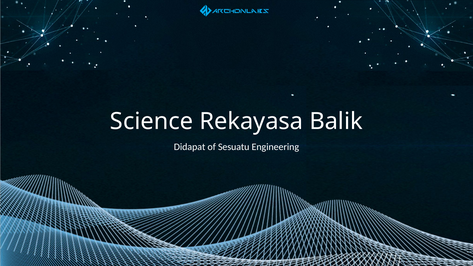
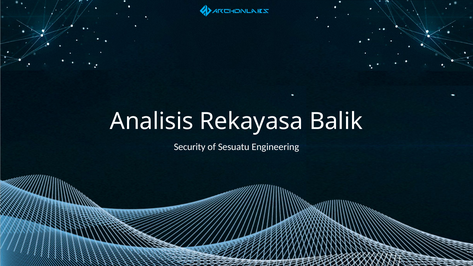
Science: Science -> Analisis (152, 121)
Didapat: Didapat -> Security (190, 147)
